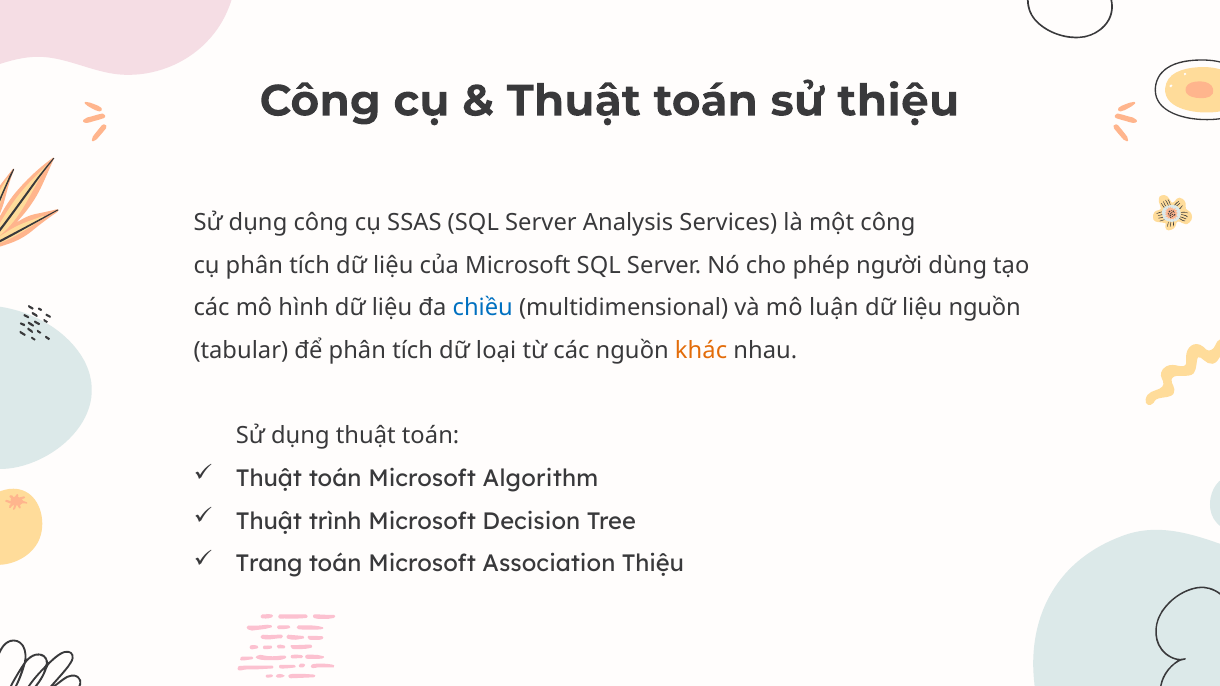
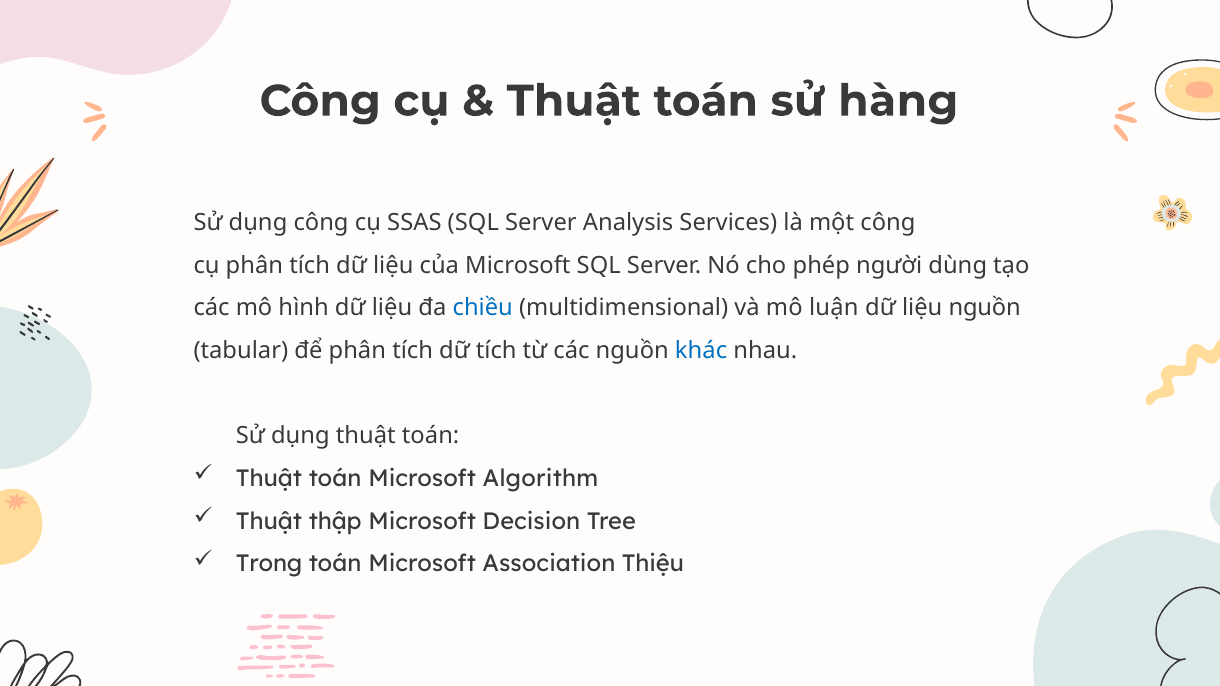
sử thiệu: thiệu -> hàng (898, 101)
dữ loại: loại -> tích (496, 351)
khác colour: orange -> blue (701, 351)
trình: trình -> thập (335, 522)
Trang: Trang -> Trong (269, 564)
